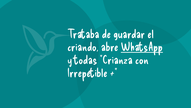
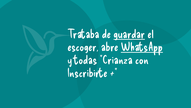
guardar underline: none -> present (129, 34)
criando: criando -> escoger (83, 47)
Irrepetible: Irrepetible -> Inscribirte (87, 73)
